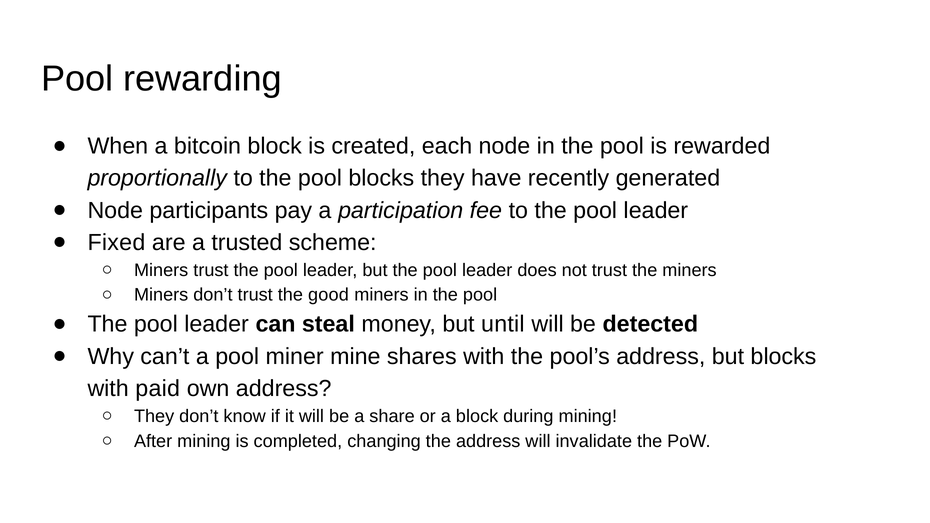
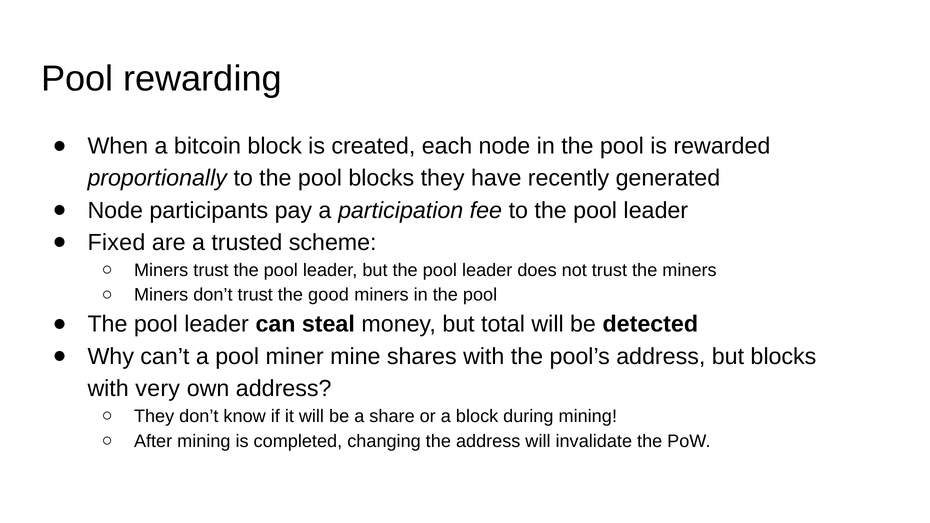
until: until -> total (503, 324)
paid: paid -> very (158, 389)
